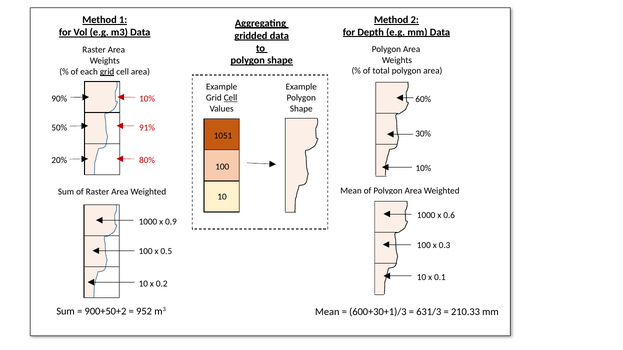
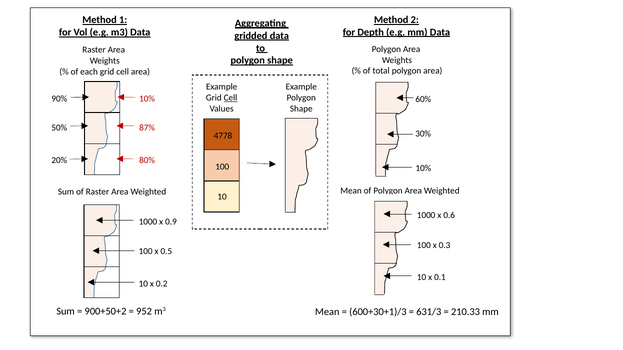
grid underline: present -> none (107, 72)
91%: 91% -> 87% (147, 128)
1051: 1051 -> 4778 (223, 136)
